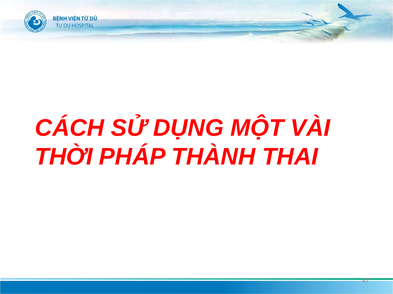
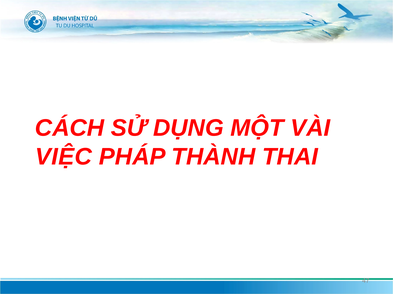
THỜI: THỜI -> VIỆC (63, 157)
